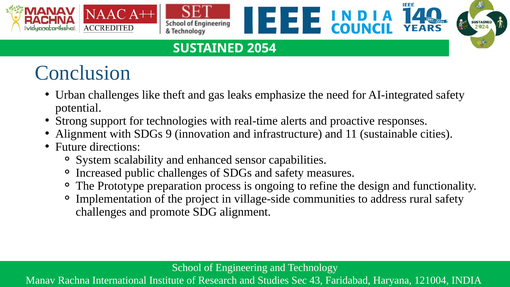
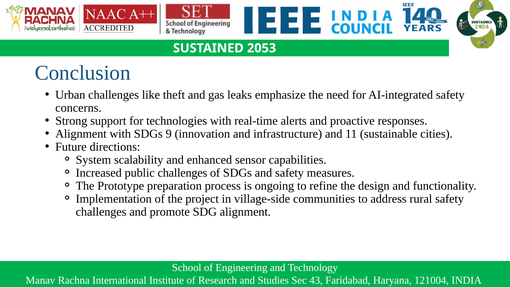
2054: 2054 -> 2053 (262, 48)
potential: potential -> concerns (78, 108)
